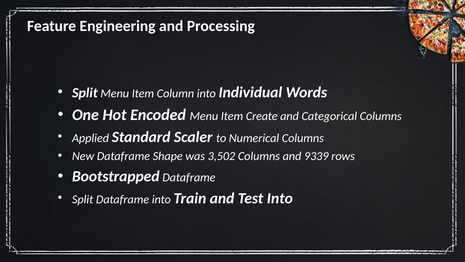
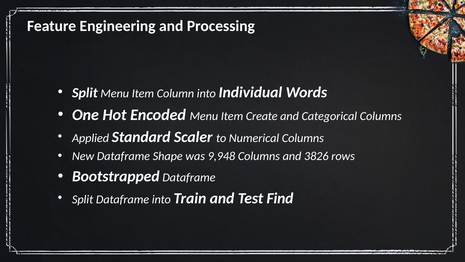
3,502: 3,502 -> 9,948 (221, 156)
9339: 9339 -> 3826 (316, 156)
Test Into: Into -> Find (280, 198)
